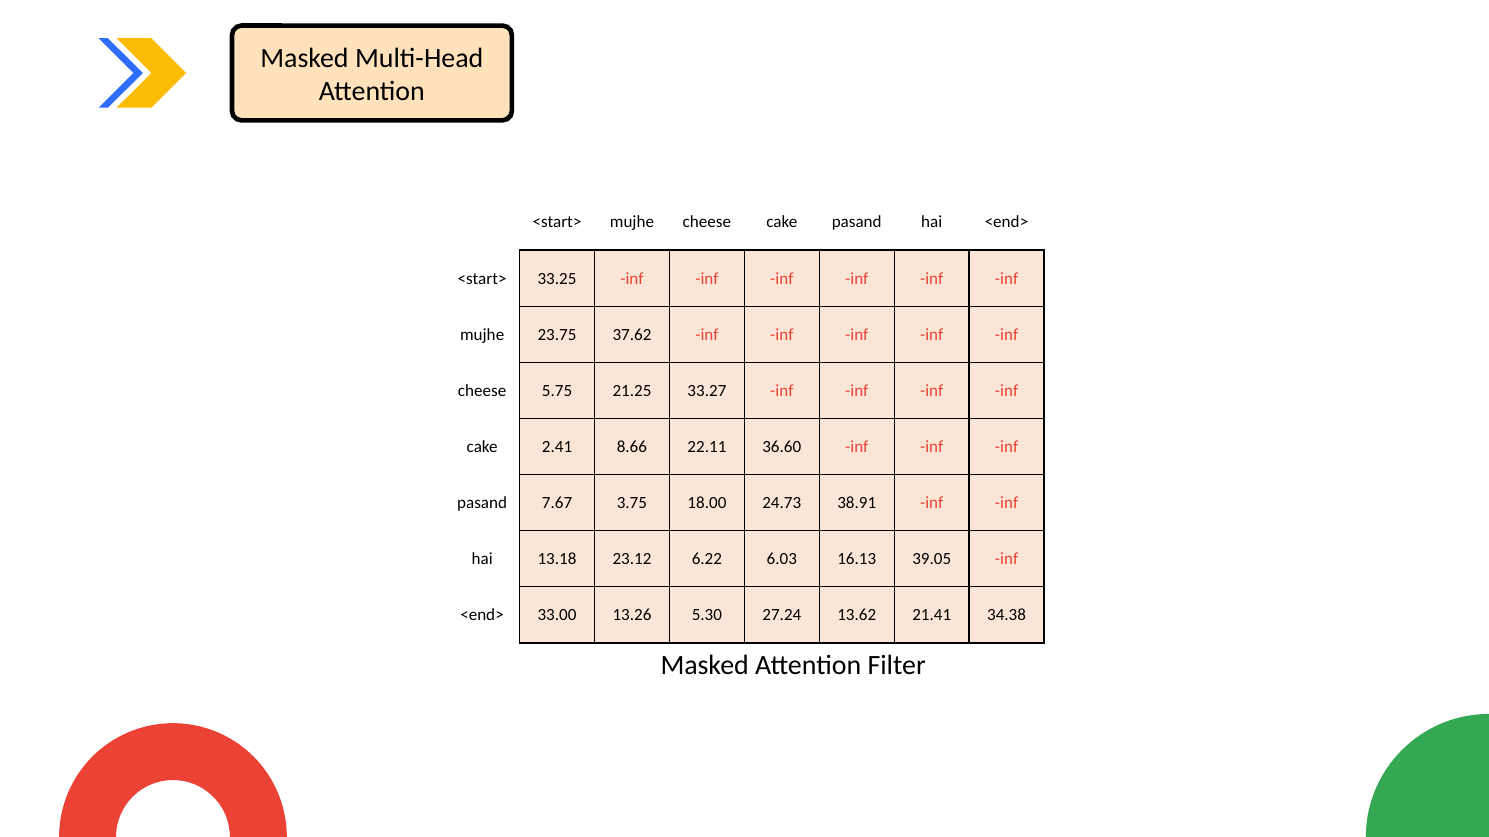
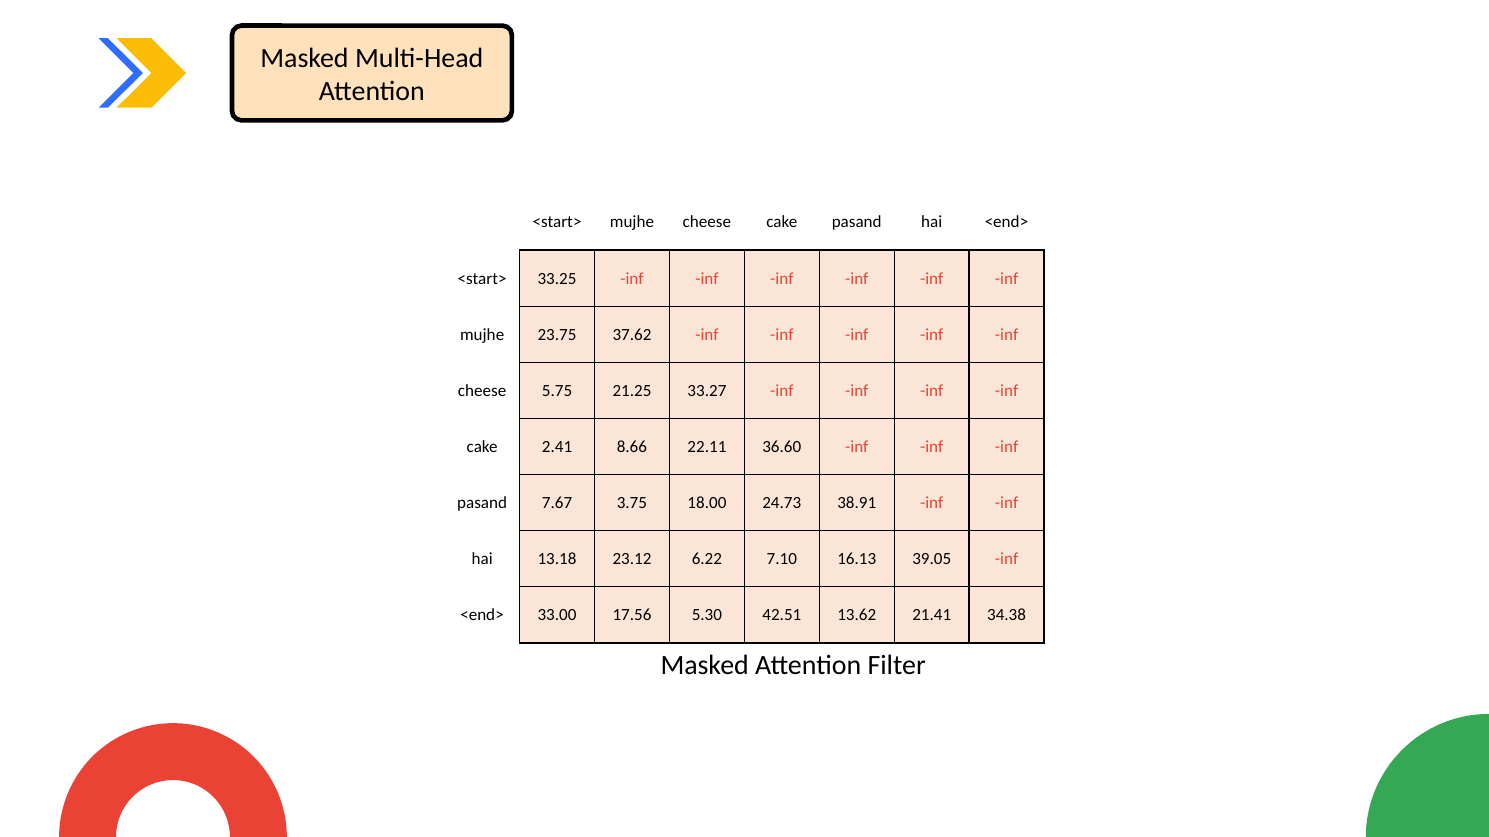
6.03: 6.03 -> 7.10 (782, 559)
13.26: 13.26 -> 17.56 (632, 615)
27.24: 27.24 -> 42.51 (782, 615)
